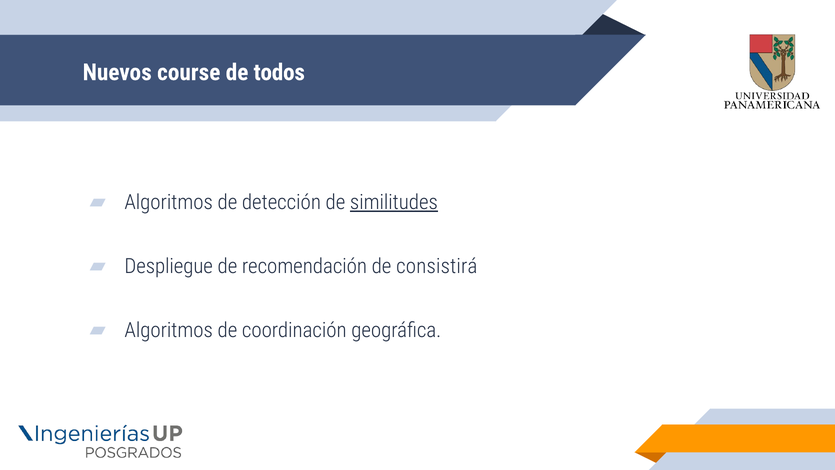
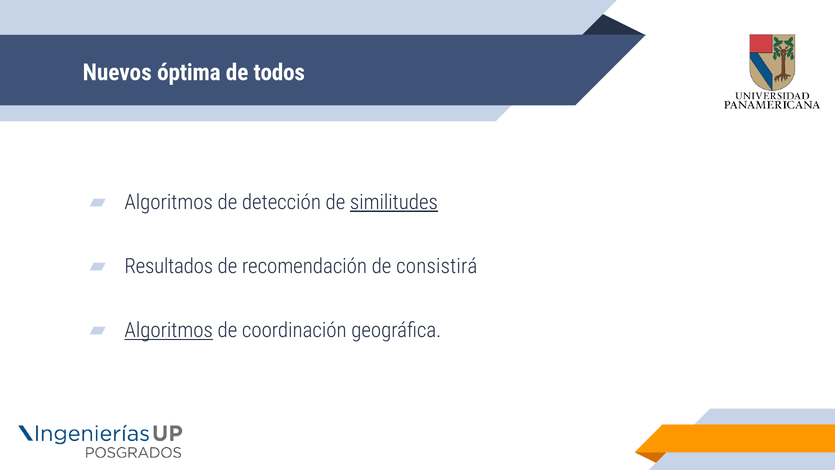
course: course -> óptima (189, 72)
Despliegue: Despliegue -> Resultados (169, 266)
Algoritmos underline: none -> present (169, 330)
